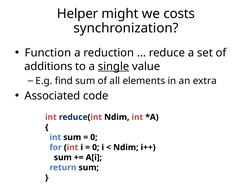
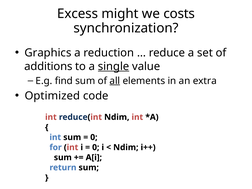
Helper: Helper -> Excess (78, 14)
Function: Function -> Graphics (48, 53)
all underline: none -> present (115, 81)
Associated: Associated -> Optimized (52, 96)
